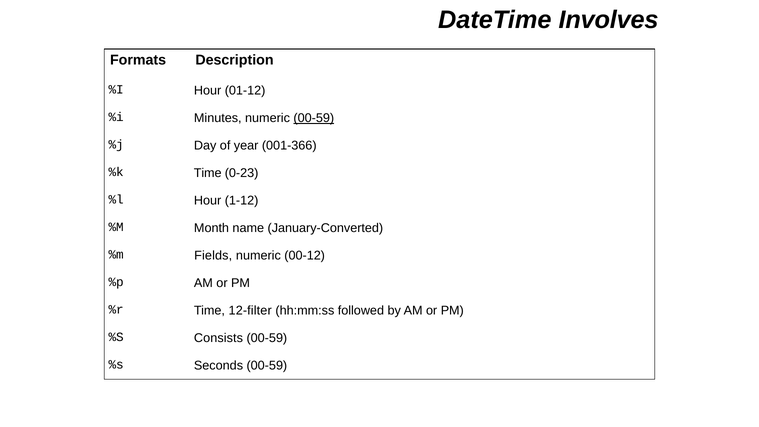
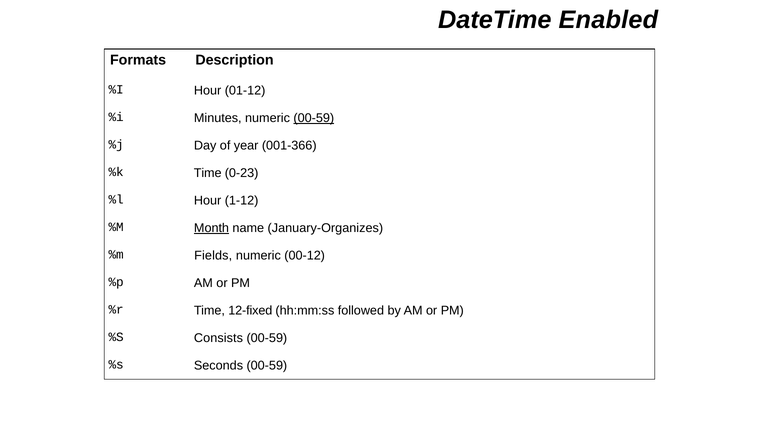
Involves: Involves -> Enabled (608, 20)
Month underline: none -> present (212, 228)
January-Converted: January-Converted -> January-Organizes (325, 228)
12-filter: 12-filter -> 12-fixed (250, 311)
